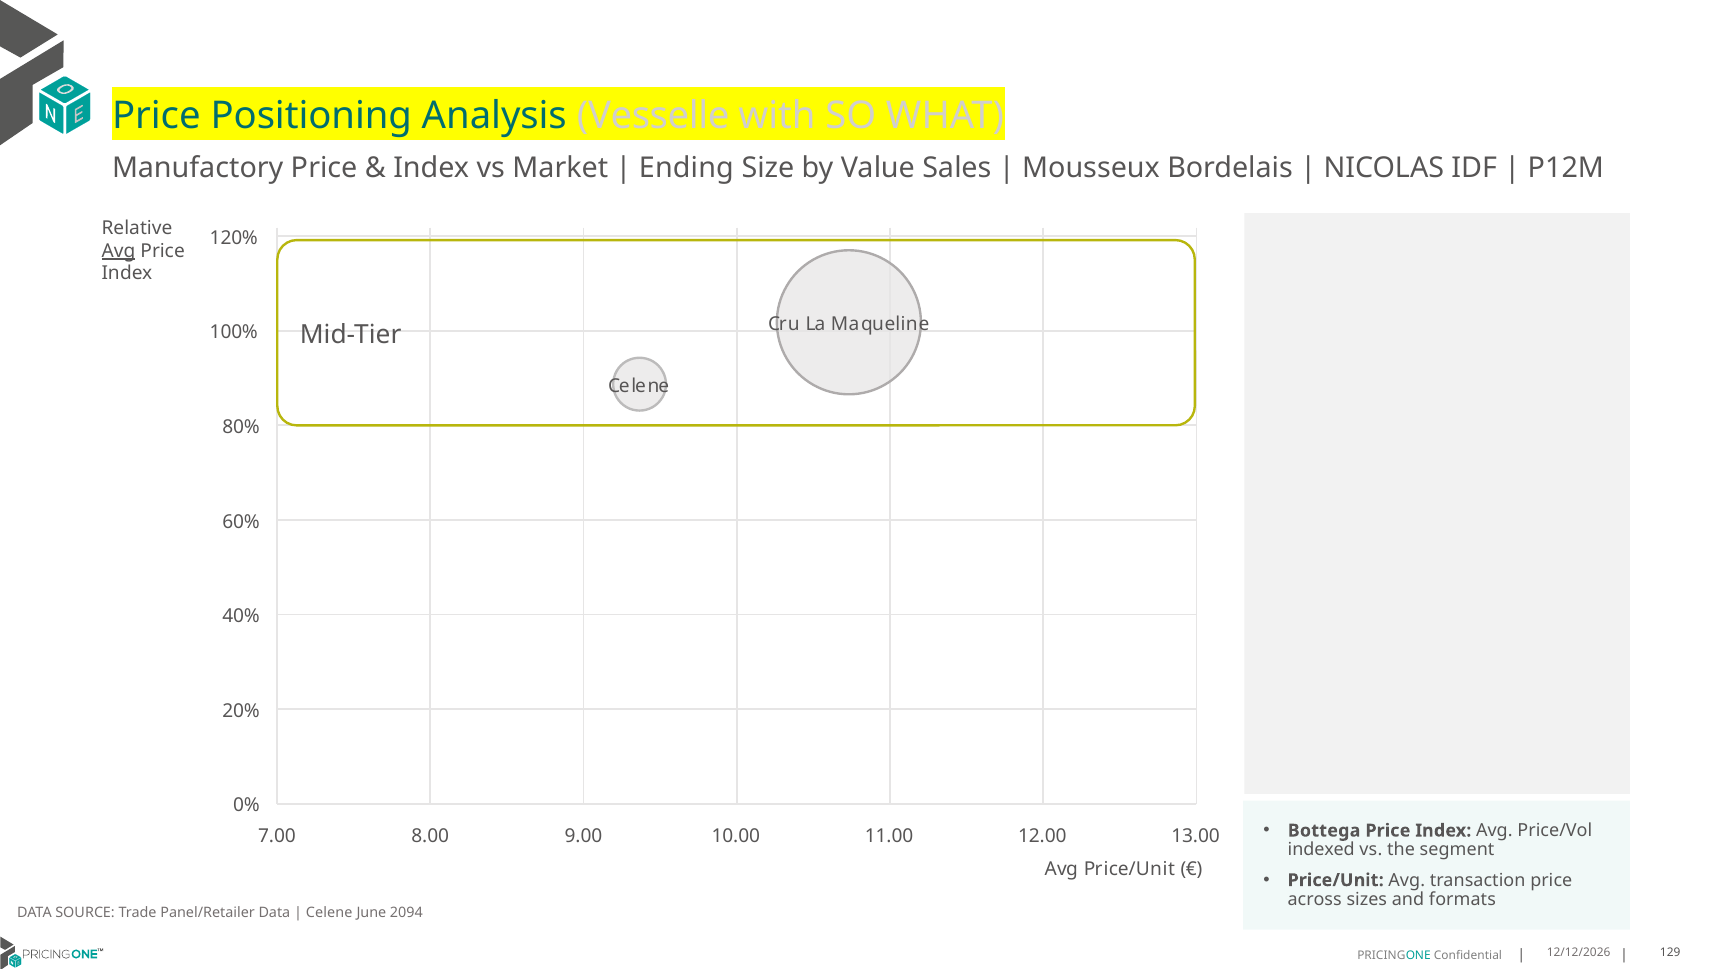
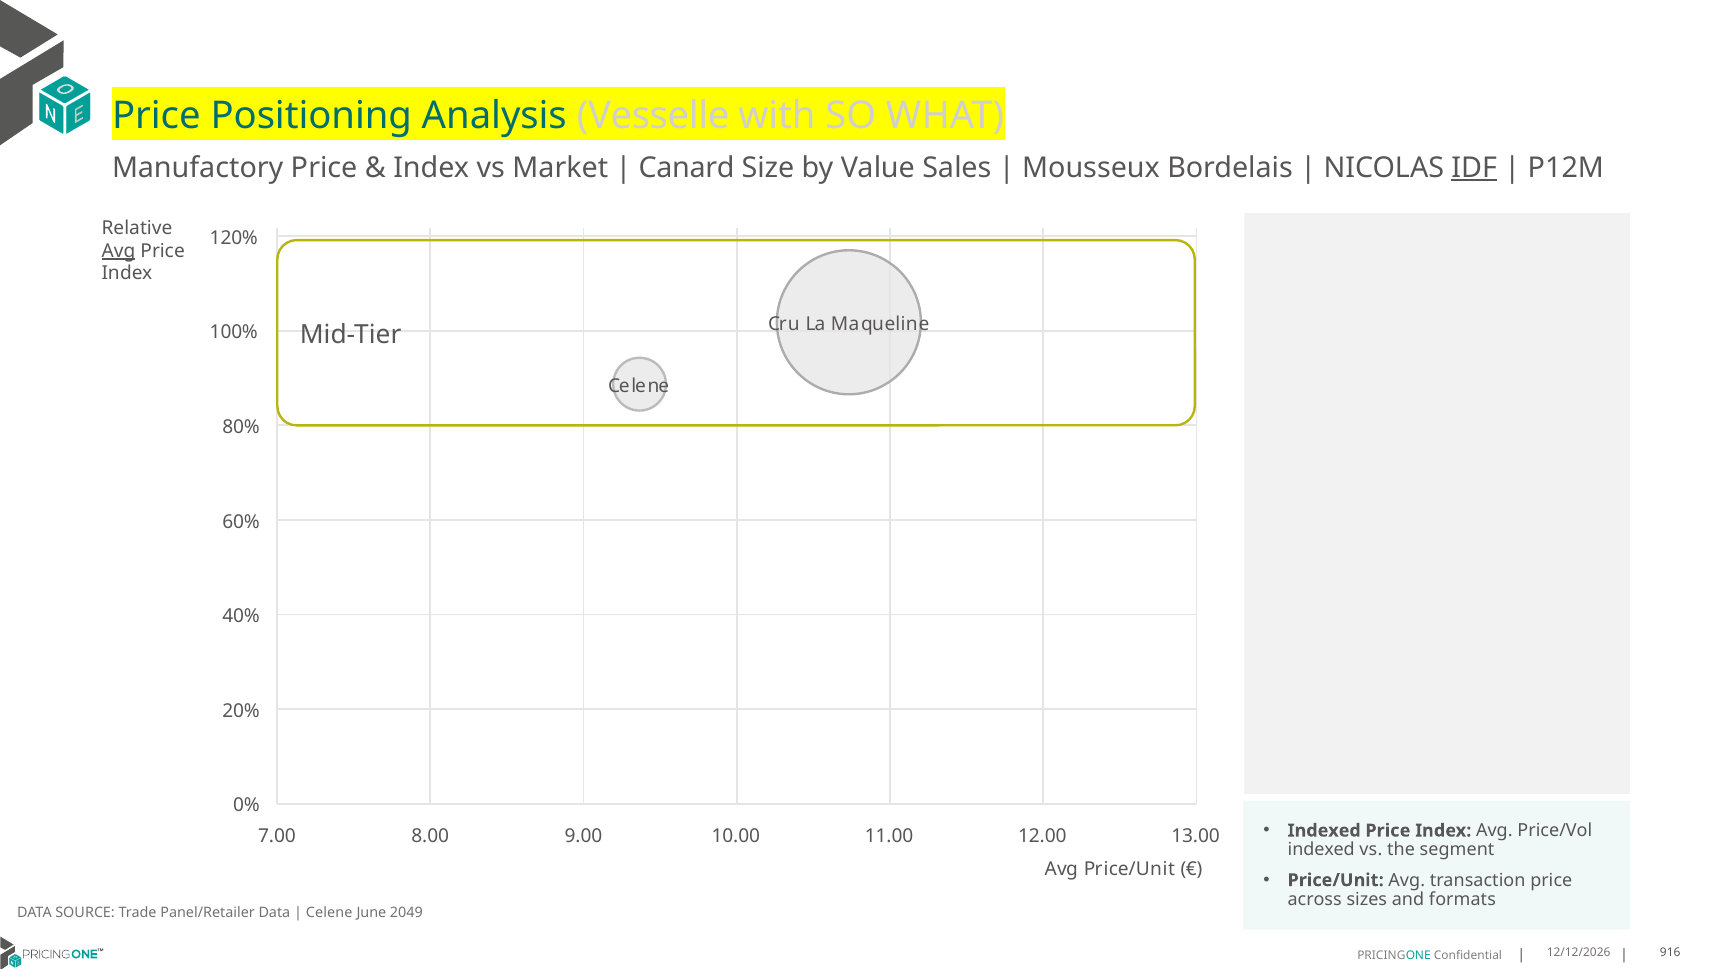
Ending: Ending -> Canard (687, 168)
IDF underline: none -> present (1474, 168)
Bottega: Bottega -> Indexed (1324, 831)
2094: 2094 -> 2049 (406, 913)
129: 129 -> 916 (1670, 953)
